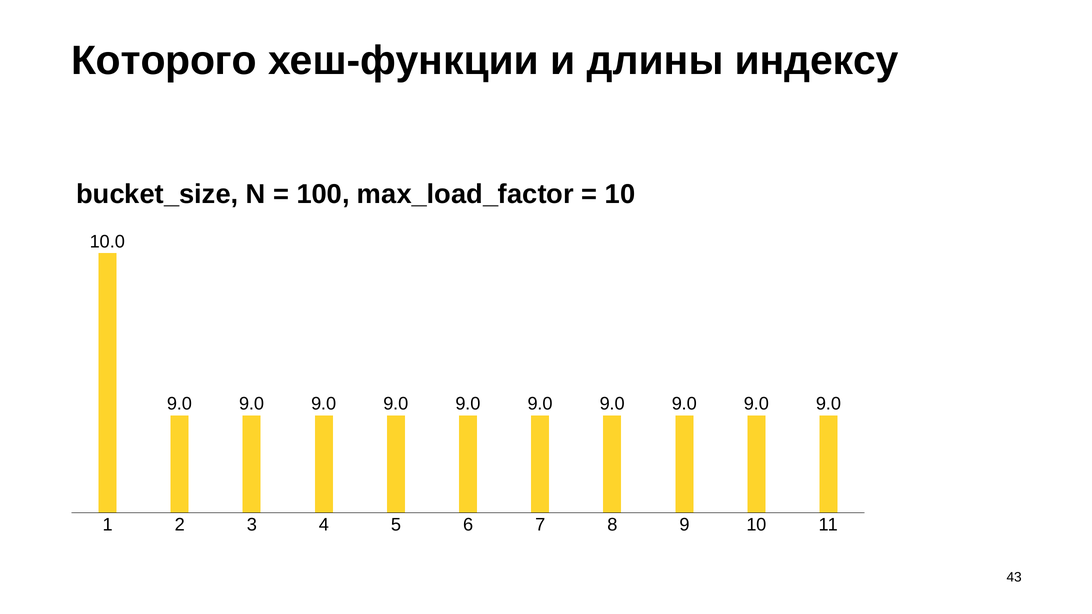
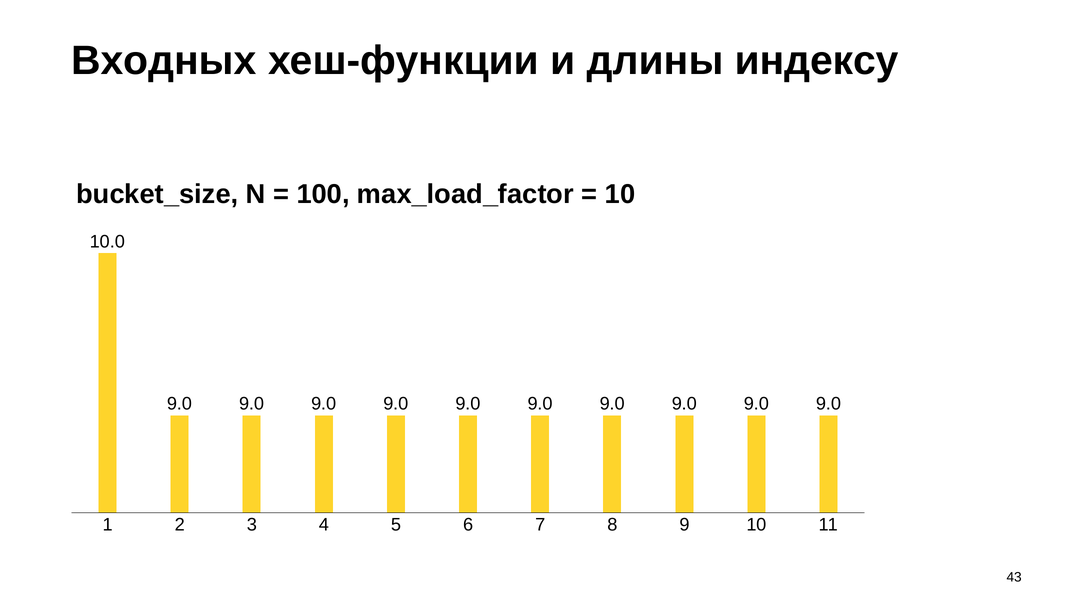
Которого: Которого -> Входных (164, 61)
